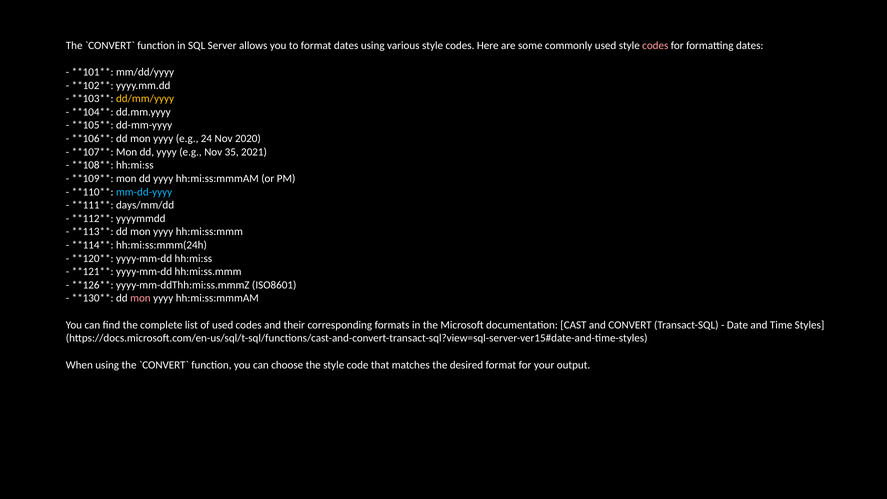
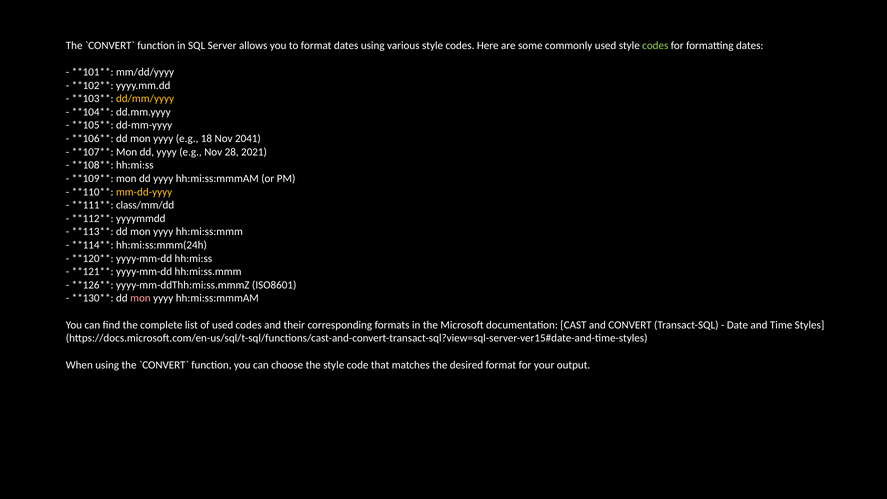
codes colour: pink -> light green (655, 45)
24: 24 -> 18 (206, 139)
2020: 2020 -> 2041 (248, 139)
35: 35 -> 28 (232, 152)
mm-dd-yyyy colour: light blue -> yellow (144, 192)
days/mm/dd: days/mm/dd -> class/mm/dd (145, 205)
